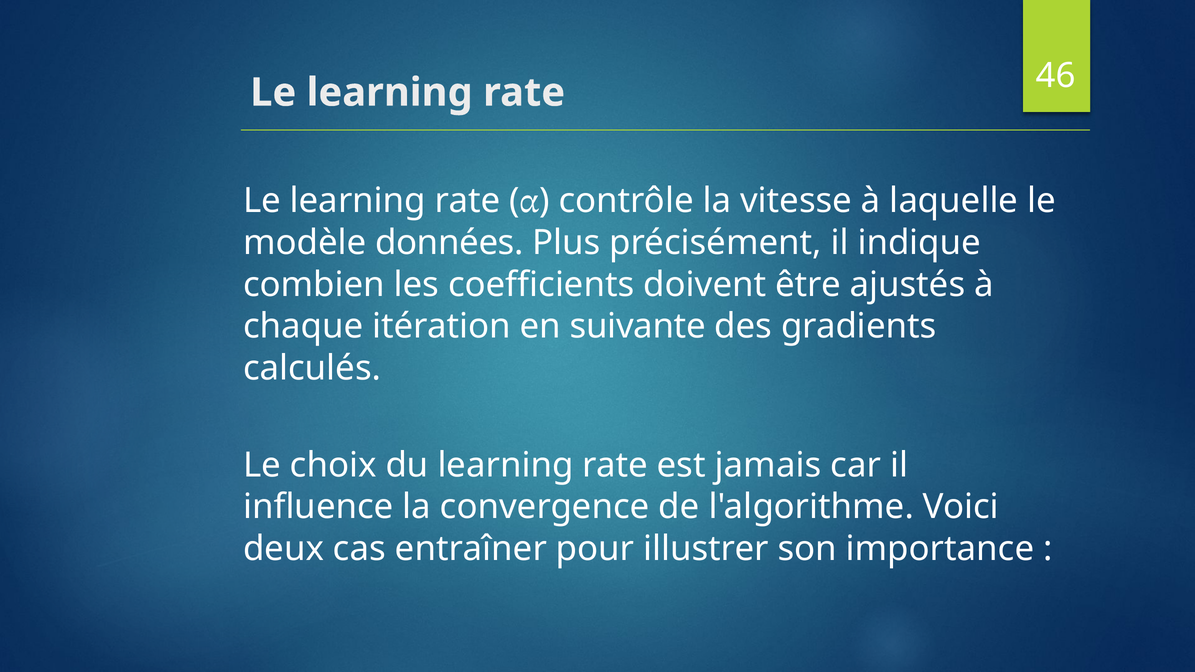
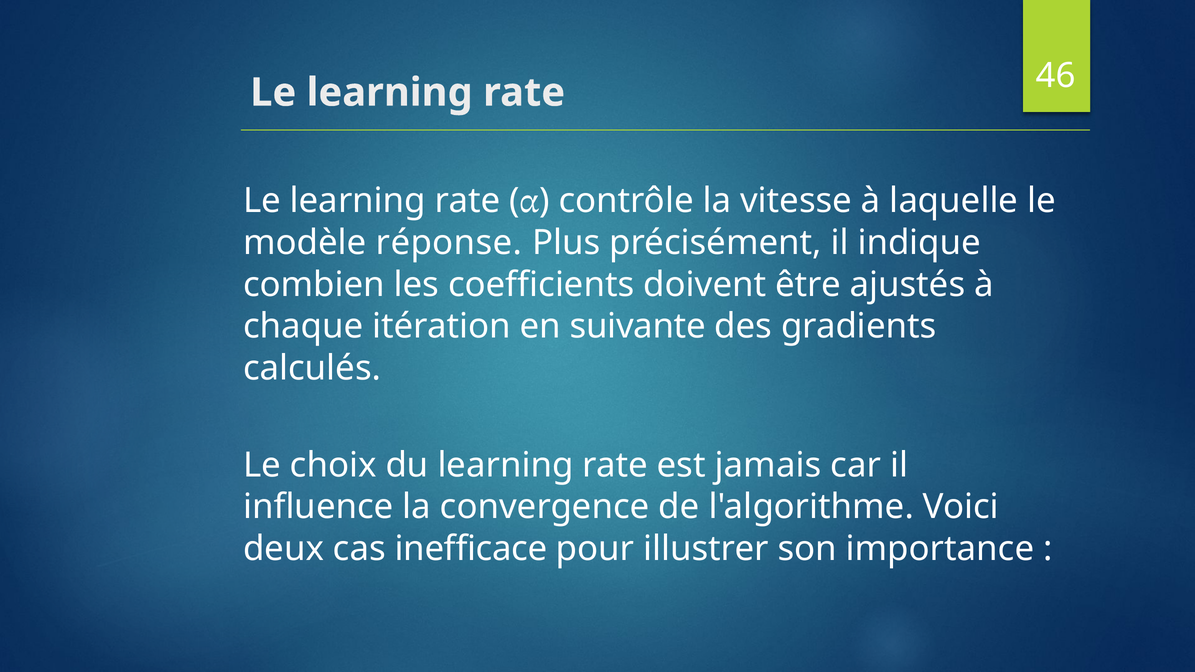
données: données -> réponse (449, 243)
entraîner: entraîner -> inefficace (471, 549)
